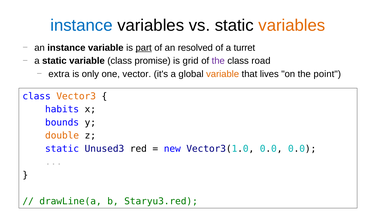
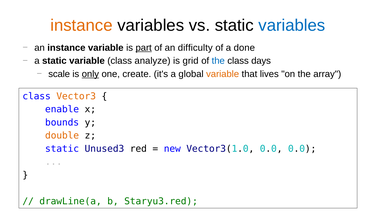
instance colour: blue -> orange (81, 25)
variables colour: orange -> blue (292, 25)
resolved: resolved -> difficulty (195, 48)
turret: turret -> done (244, 48)
promise: promise -> analyze (153, 61)
the colour: purple -> blue (218, 61)
road: road -> days (261, 61)
extra: extra -> scale (59, 74)
only underline: none -> present (90, 74)
vector: vector -> create (137, 74)
point: point -> array (327, 74)
habits: habits -> enable (62, 110)
